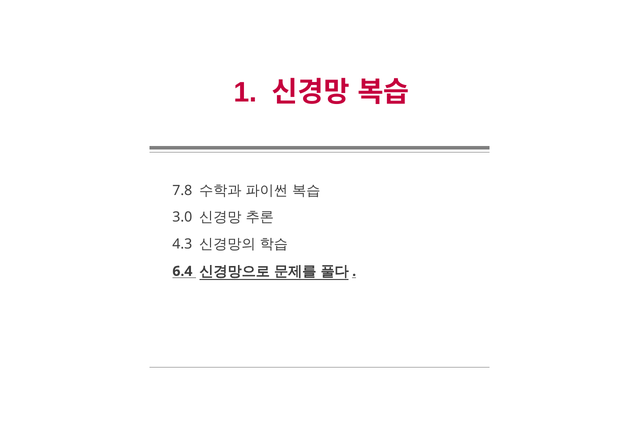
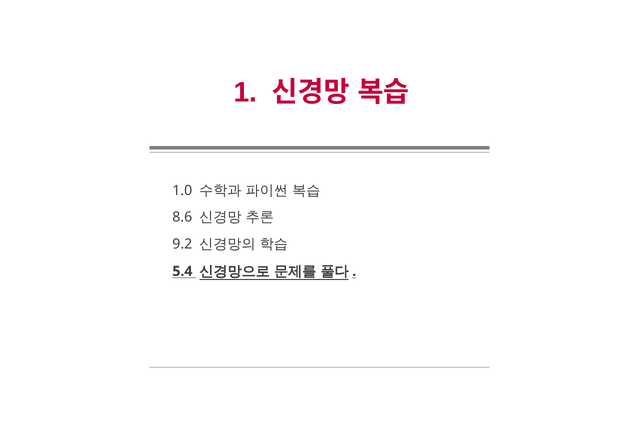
7.8: 7.8 -> 1.0 (182, 190)
3.0: 3.0 -> 8.6 (182, 217)
4.3: 4.3 -> 9.2 (182, 244)
6.4: 6.4 -> 5.4 (182, 271)
